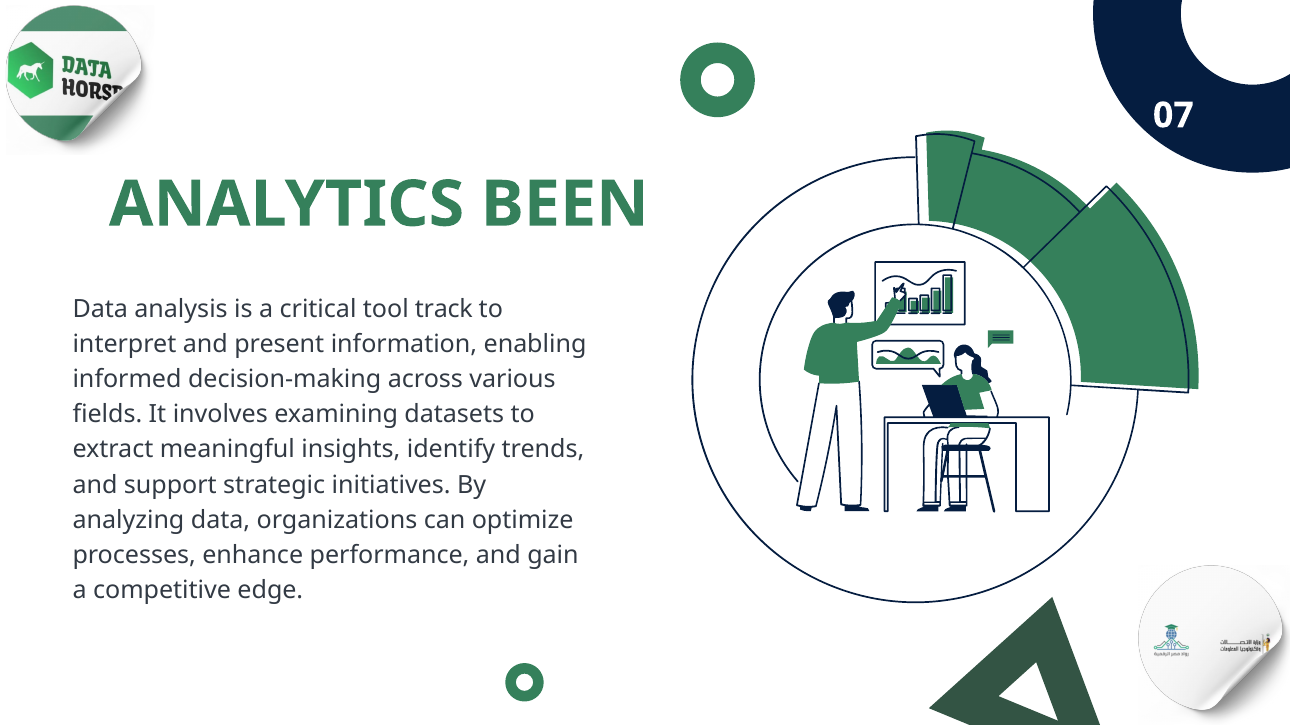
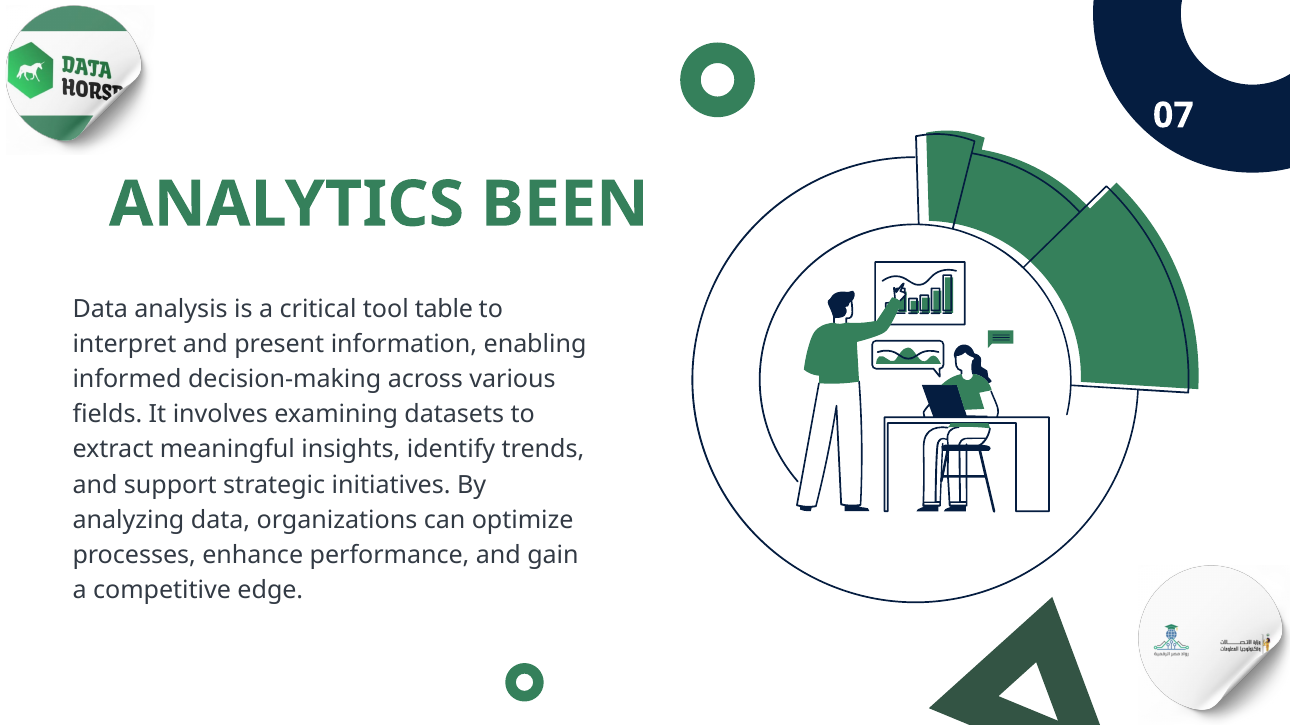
track: track -> table (444, 310)
